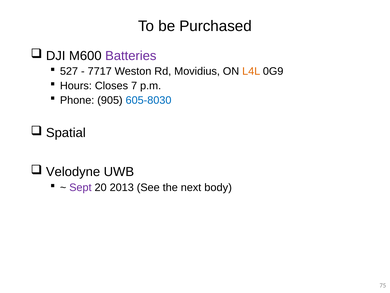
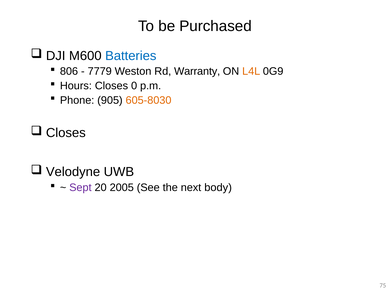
Batteries colour: purple -> blue (131, 56)
527: 527 -> 806 (69, 71)
7717: 7717 -> 7779 (100, 71)
Movidius: Movidius -> Warranty (197, 71)
7: 7 -> 0 (134, 86)
605-8030 colour: blue -> orange (149, 100)
Spatial: Spatial -> Closes (66, 133)
2013: 2013 -> 2005 (122, 187)
